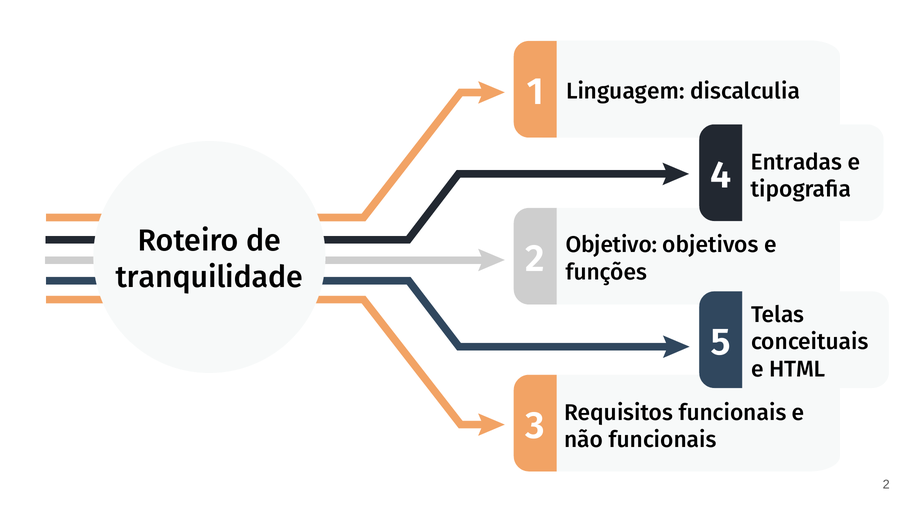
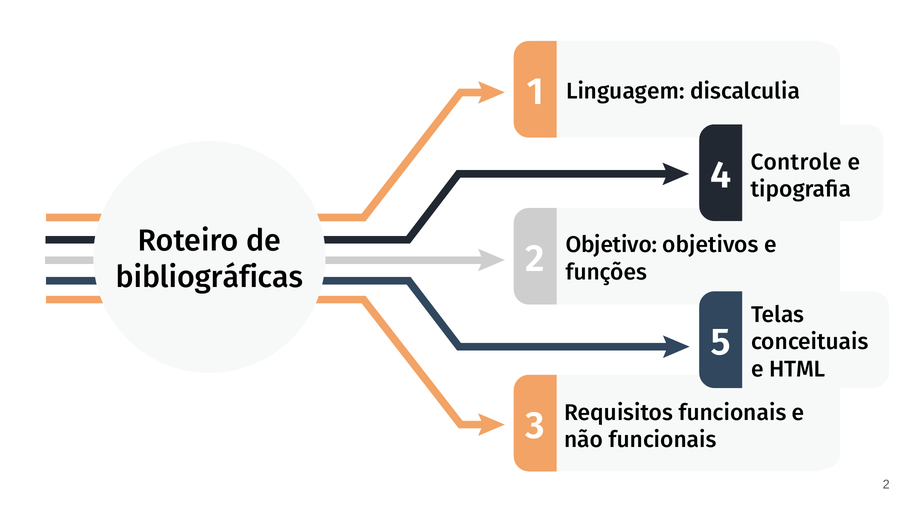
Entradas: Entradas -> Controle (796, 162)
tranquilidade: tranquilidade -> bibliográficas (209, 278)
